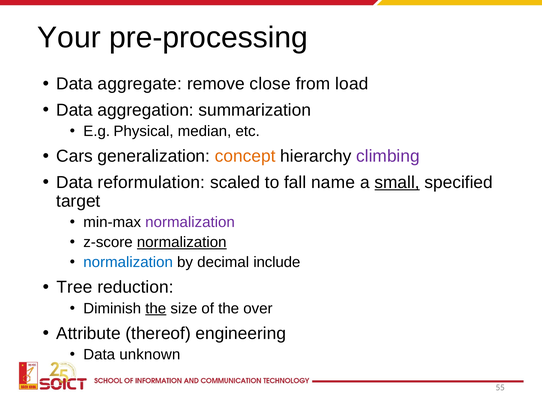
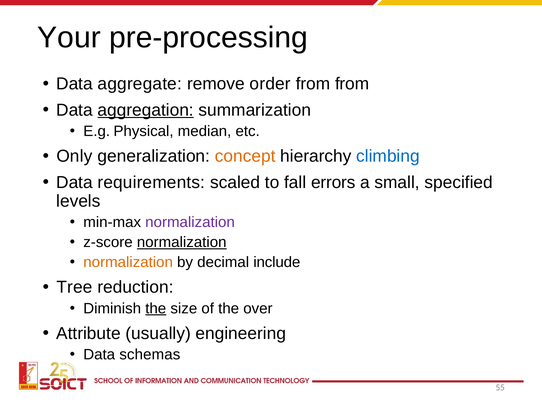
close: close -> order (270, 84)
from load: load -> from (352, 84)
aggregation underline: none -> present (146, 110)
Cars: Cars -> Only (74, 156)
climbing colour: purple -> blue (388, 156)
reformulation: reformulation -> requirements (151, 183)
name: name -> errors (333, 183)
small underline: present -> none (397, 183)
target: target -> levels (78, 201)
normalization colour: blue -> orange (128, 263)
thereof: thereof -> usually (158, 334)
unknown: unknown -> schemas (150, 355)
